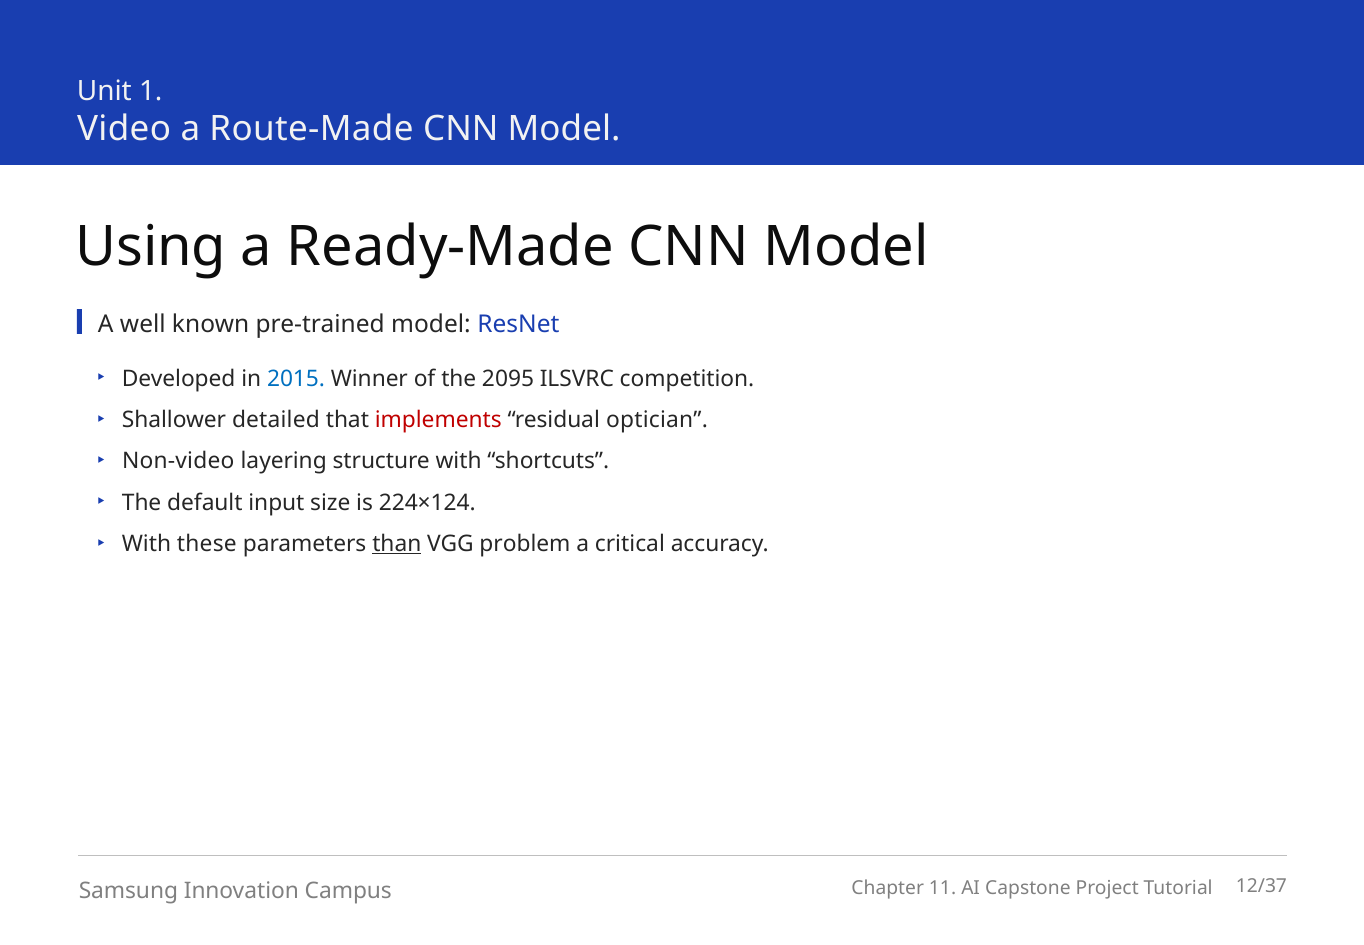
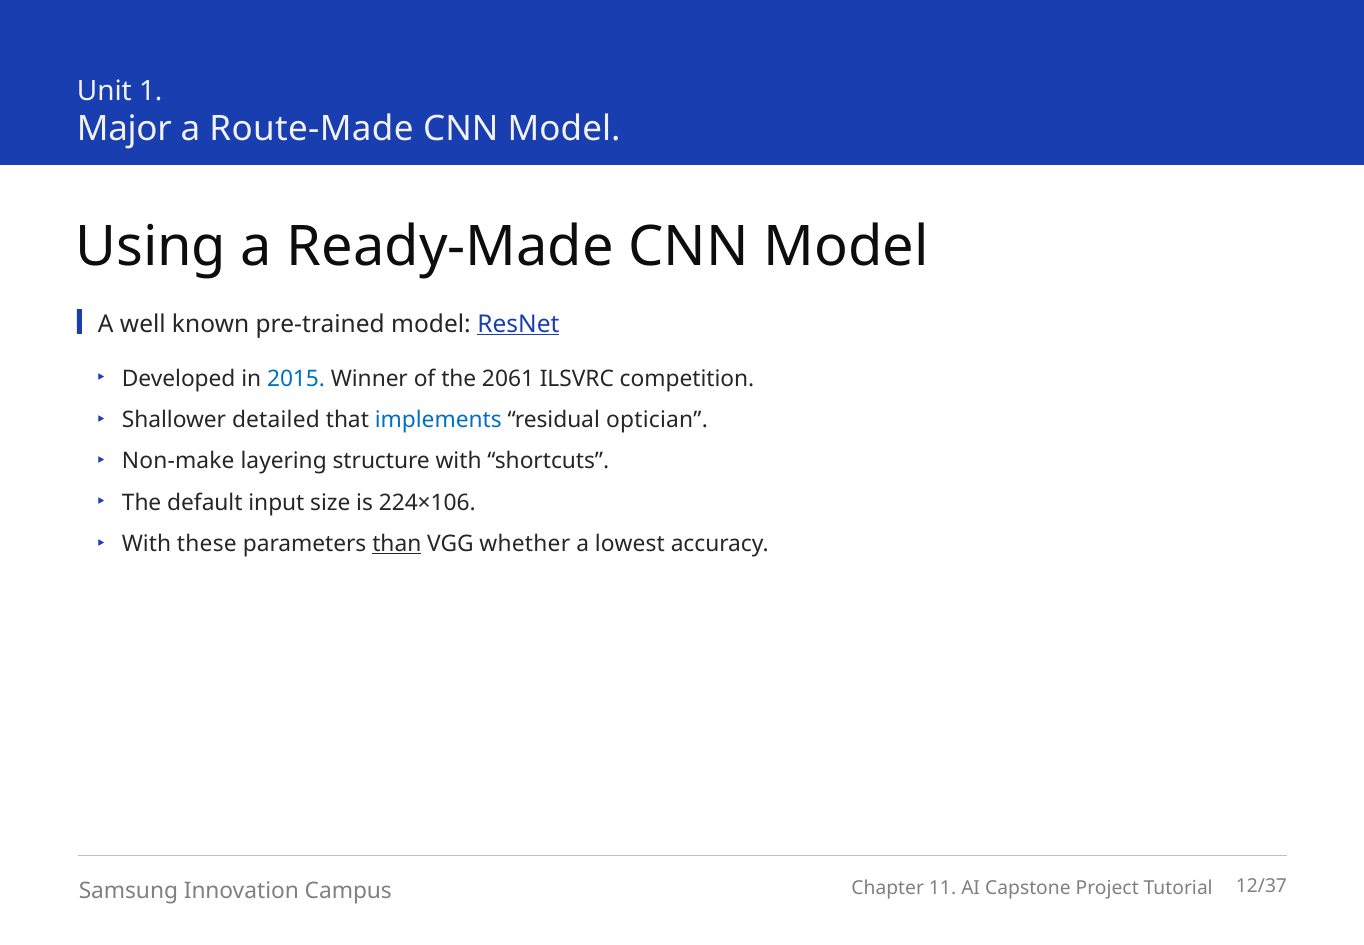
Video: Video -> Major (124, 129)
ResNet underline: none -> present (518, 324)
2095: 2095 -> 2061 (508, 379)
implements colour: red -> blue (438, 420)
Non-video: Non-video -> Non-make (178, 461)
224×124: 224×124 -> 224×106 (427, 502)
problem: problem -> whether (525, 544)
critical: critical -> lowest (630, 544)
